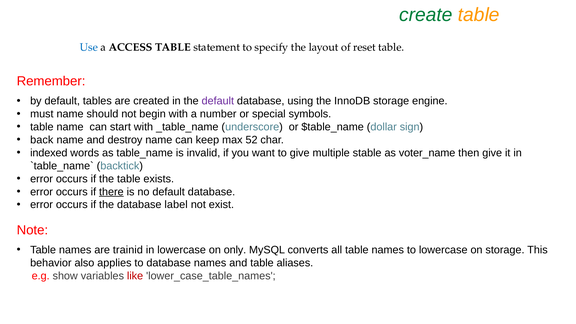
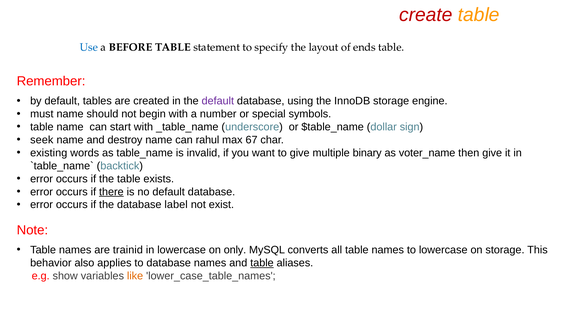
create colour: green -> red (426, 15)
ACCESS: ACCESS -> BEFORE (131, 47)
reset: reset -> ends (365, 47)
back: back -> seek (42, 140)
keep: keep -> rahul (207, 140)
52: 52 -> 67 (252, 140)
indexed: indexed -> existing (49, 153)
stable: stable -> binary (367, 153)
table underline: none -> present (262, 263)
like colour: red -> orange (135, 276)
